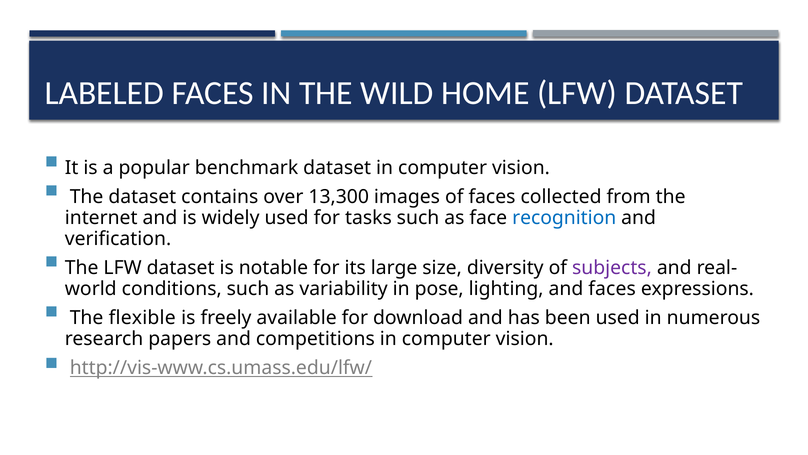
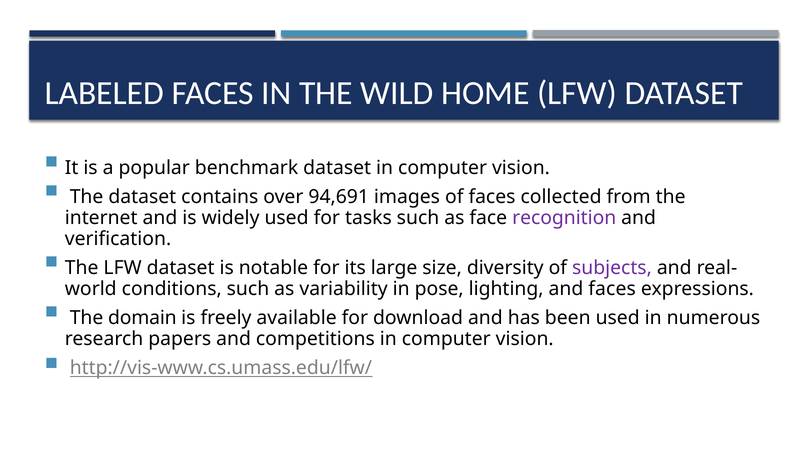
13,300: 13,300 -> 94,691 (339, 197)
recognition colour: blue -> purple (564, 218)
flexible: flexible -> domain (142, 317)
